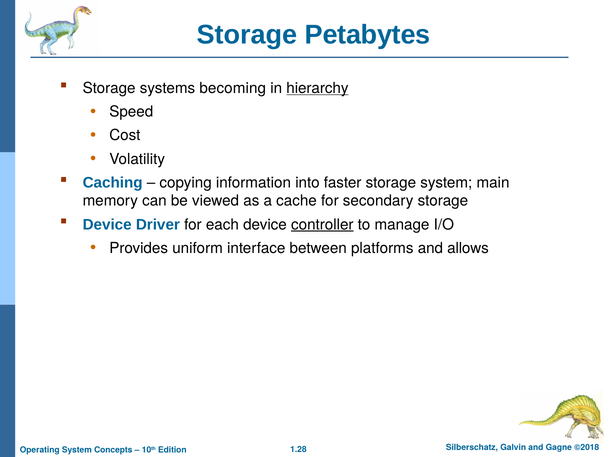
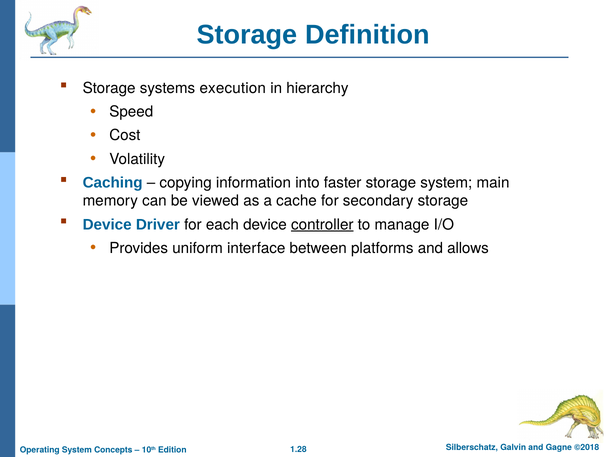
Petabytes: Petabytes -> Definition (367, 35)
becoming: becoming -> execution (233, 88)
hierarchy underline: present -> none (317, 88)
